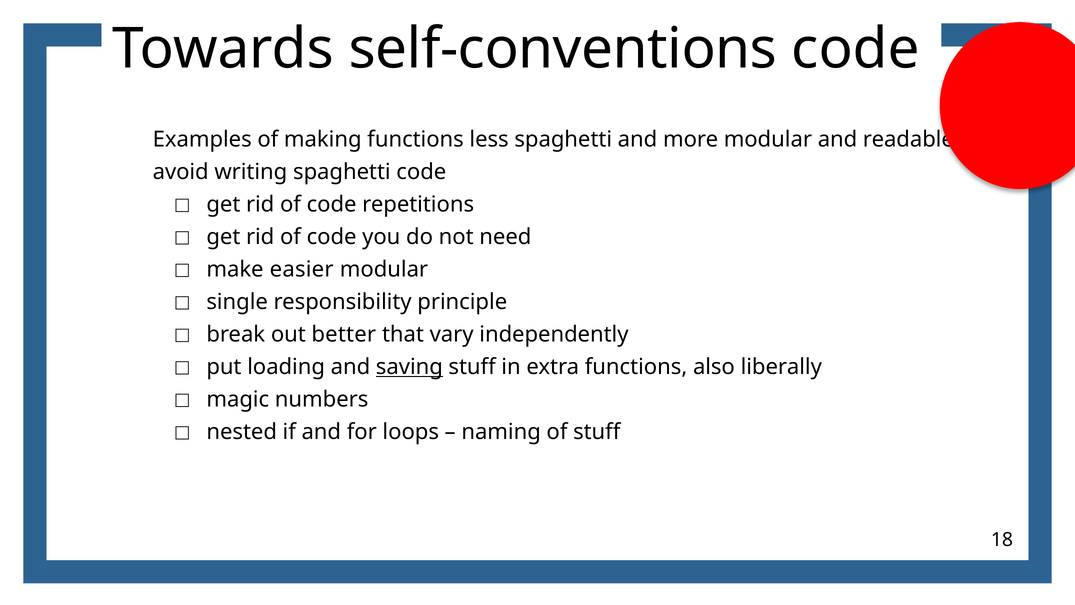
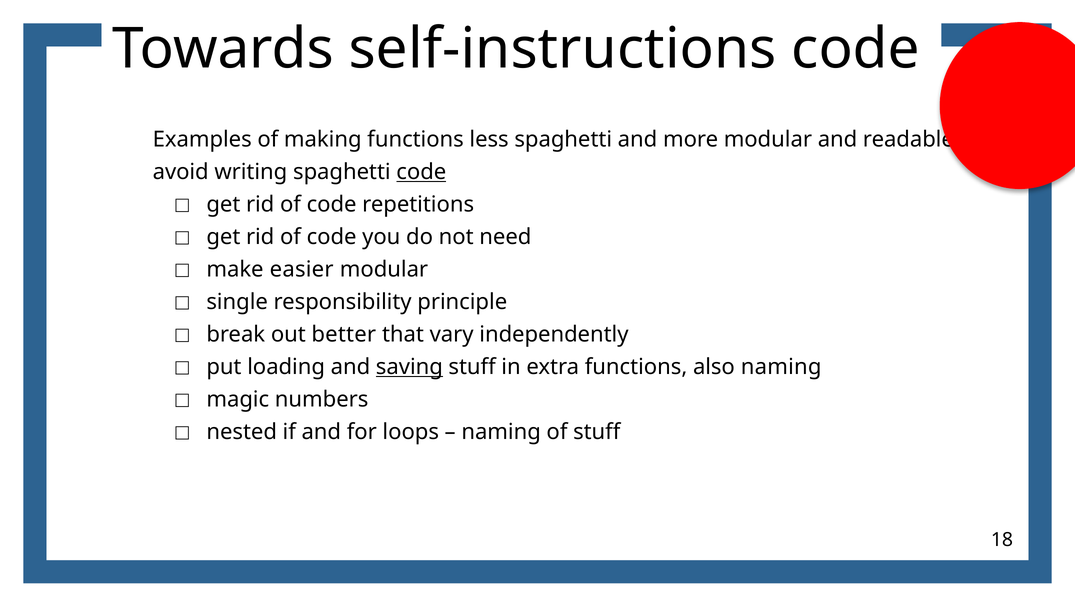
self-conventions: self-conventions -> self-instructions (563, 49)
code underline: none -> present (421, 172)
also liberally: liberally -> naming (781, 367)
